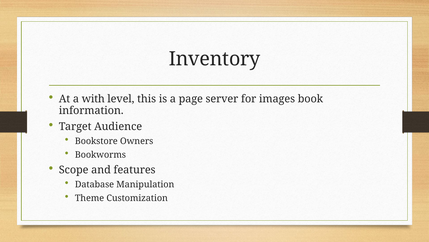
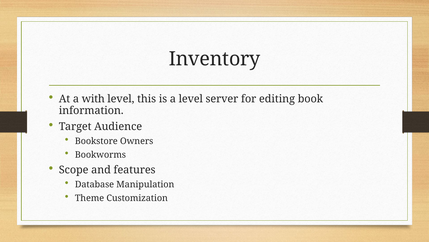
a page: page -> level (191, 99)
images: images -> editing (277, 99)
